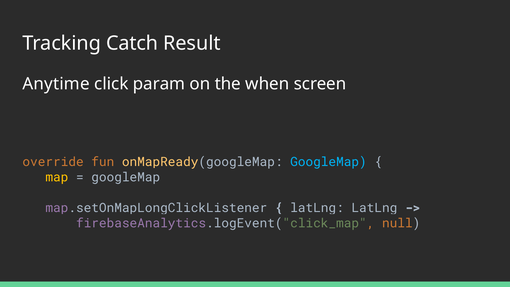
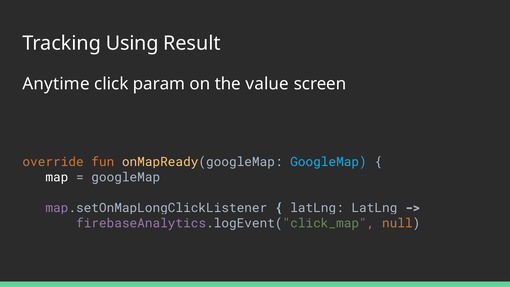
Catch: Catch -> Using (132, 43)
when: when -> value (267, 84)
map colour: yellow -> white (57, 177)
